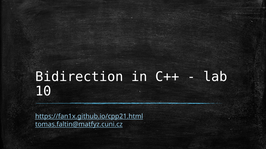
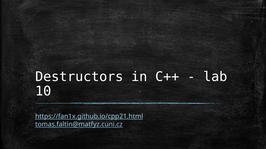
Bidirection: Bidirection -> Destructors (79, 77)
